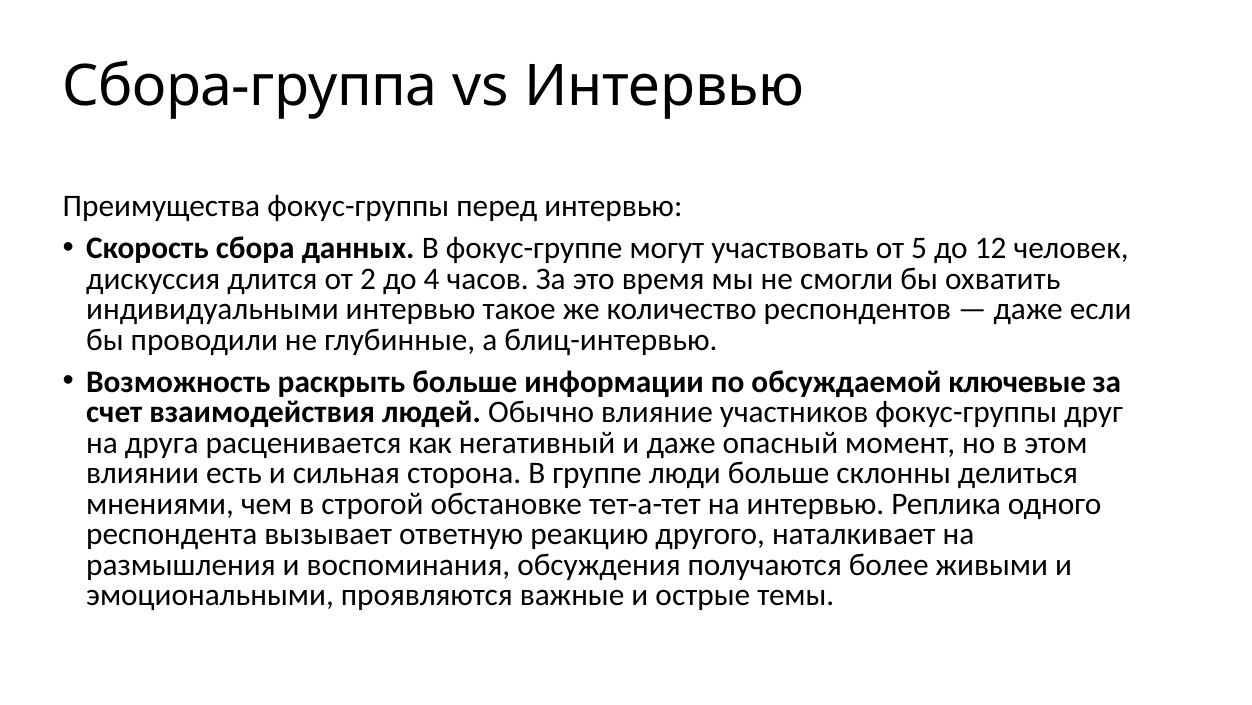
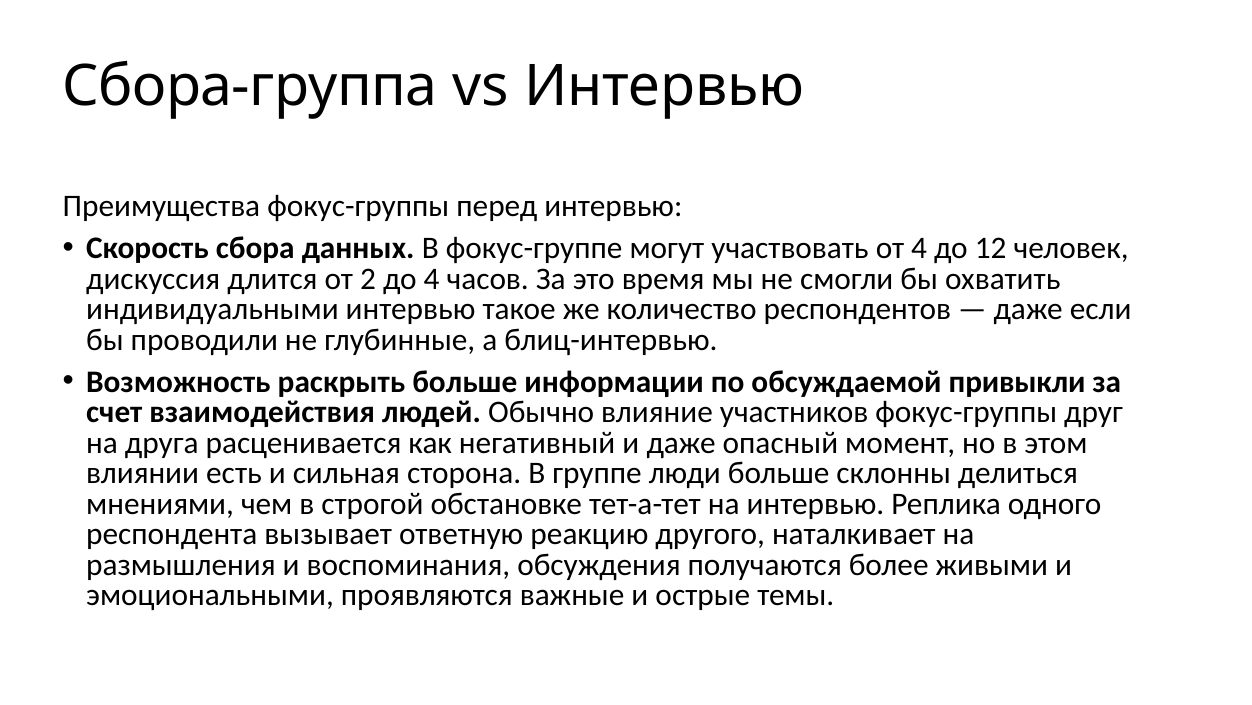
от 5: 5 -> 4 (919, 248)
ключевые: ключевые -> привыкли (1017, 382)
